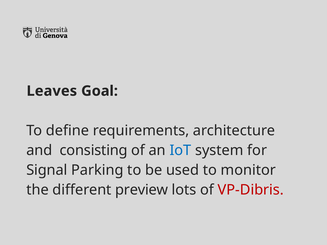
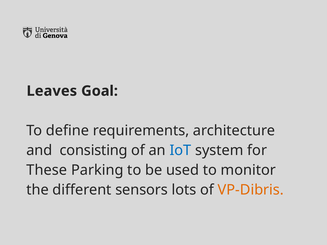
Signal: Signal -> These (47, 170)
preview: preview -> sensors (142, 190)
VP-Dibris colour: red -> orange (251, 190)
